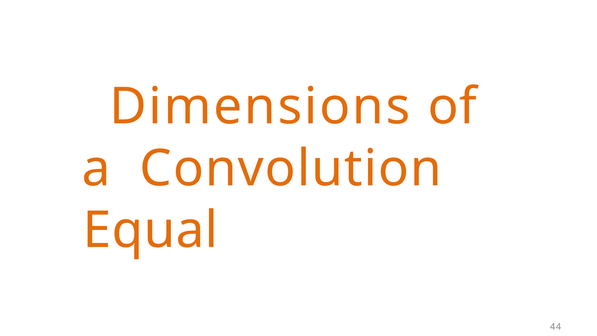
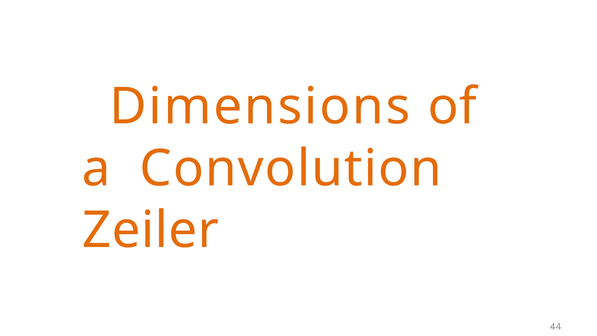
Equal: Equal -> Zeiler (151, 230)
